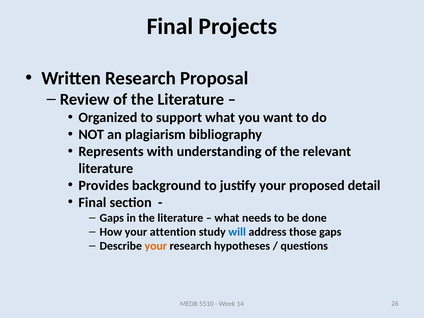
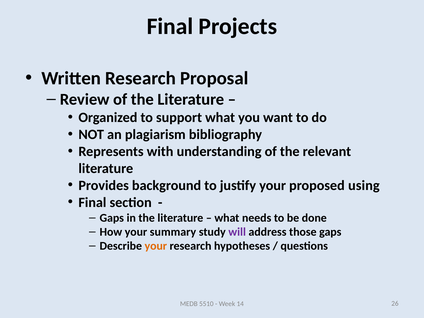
detail: detail -> using (364, 185)
attention: attention -> summary (173, 232)
will colour: blue -> purple (237, 232)
